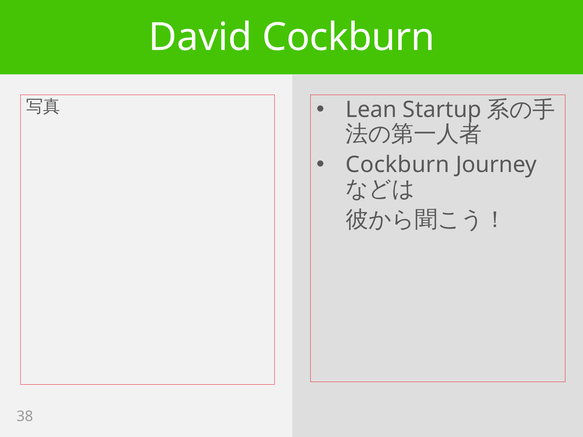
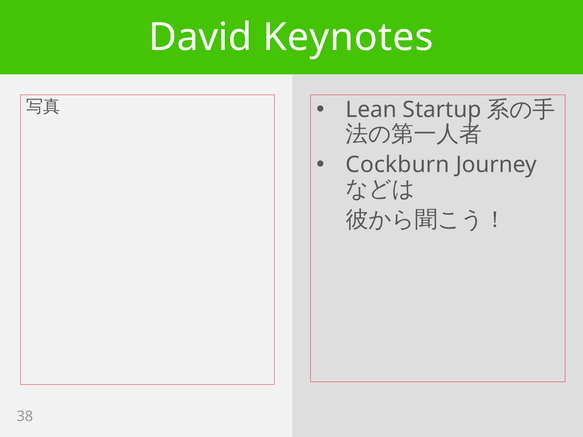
David Cockburn: Cockburn -> Keynotes (348, 37)
